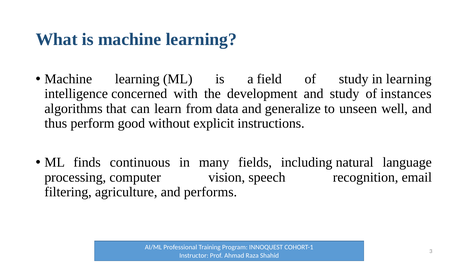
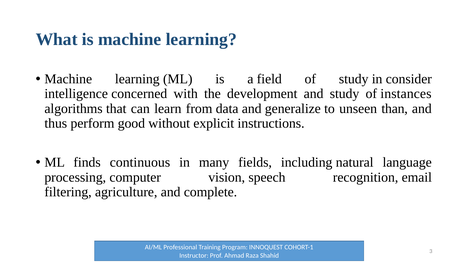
in learning: learning -> consider (409, 79)
well: well -> than (395, 109)
performs: performs -> complete (210, 192)
